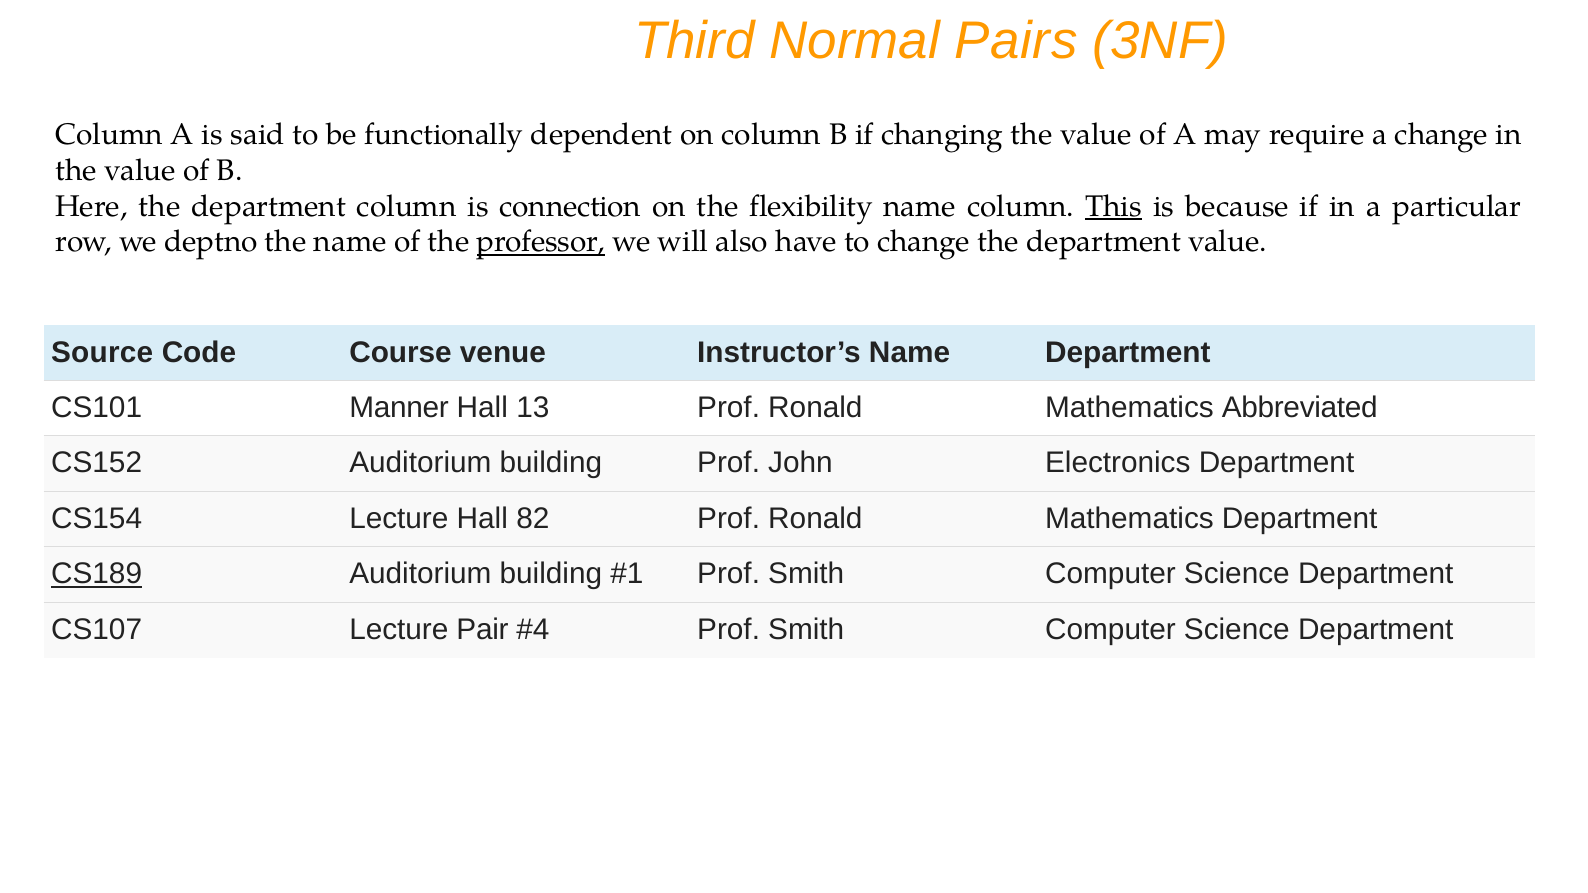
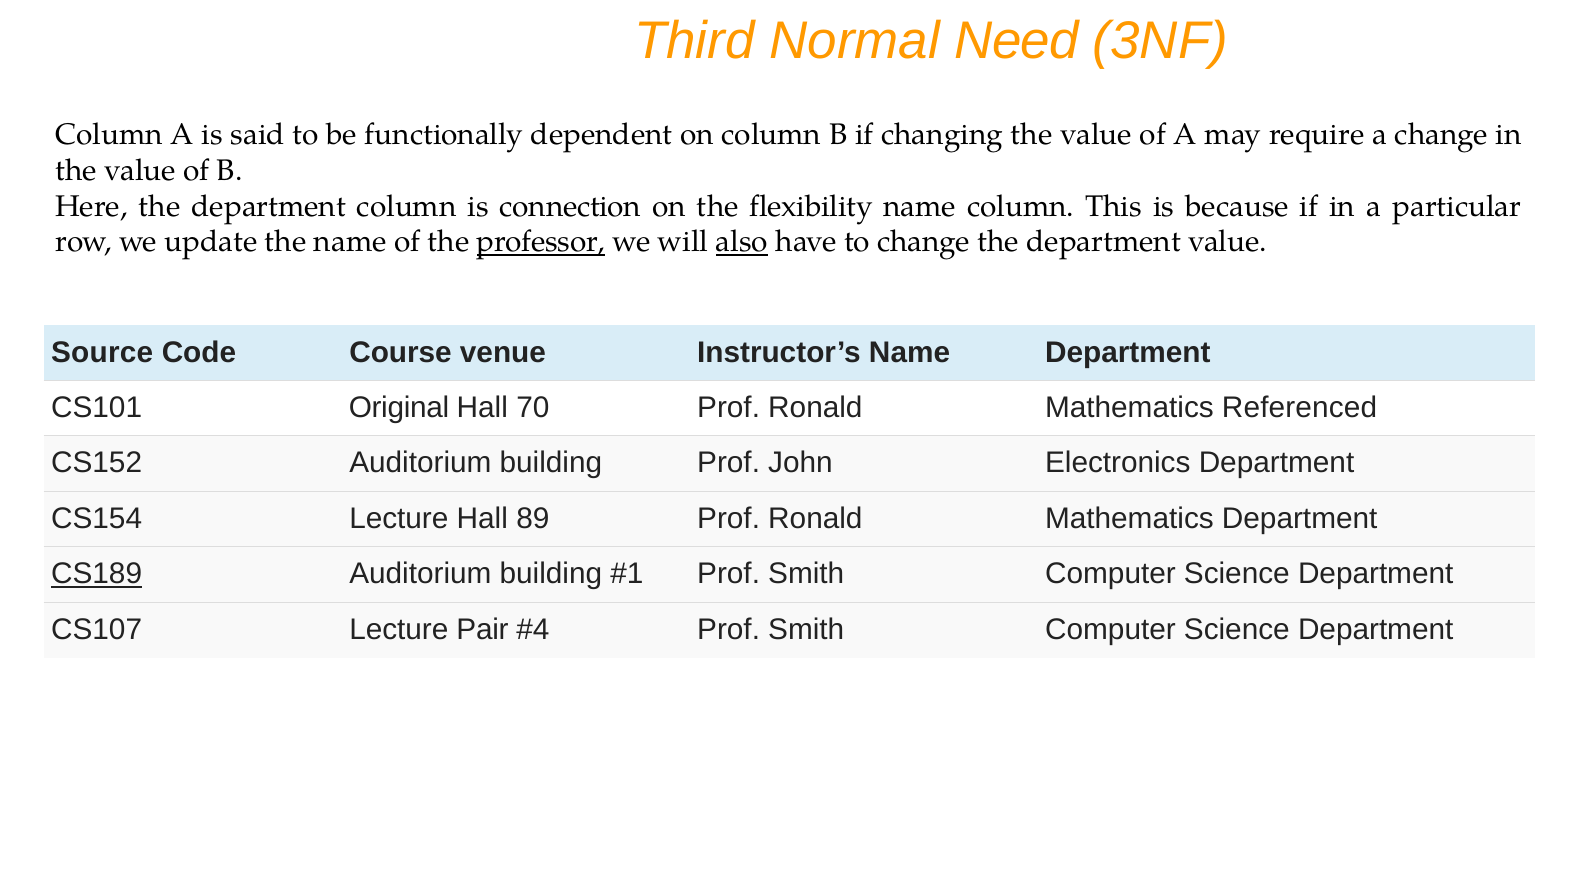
Pairs: Pairs -> Need (1017, 41)
This underline: present -> none (1114, 206)
deptno: deptno -> update (211, 242)
also underline: none -> present (742, 242)
Manner: Manner -> Original (399, 407)
13: 13 -> 70 (533, 407)
Abbreviated: Abbreviated -> Referenced (1300, 407)
82: 82 -> 89 (533, 518)
